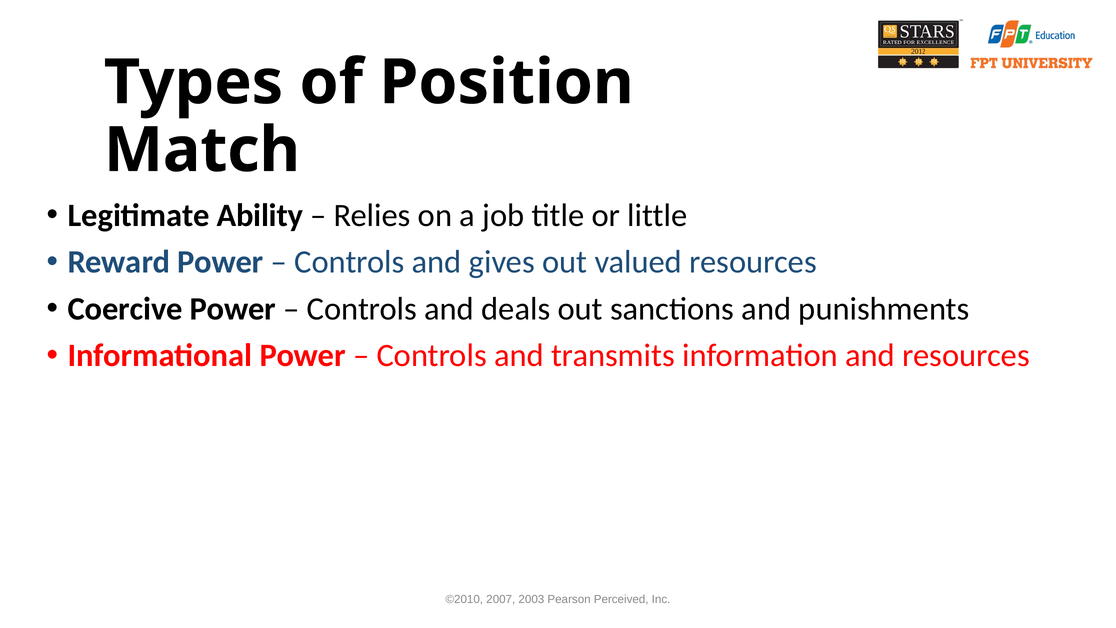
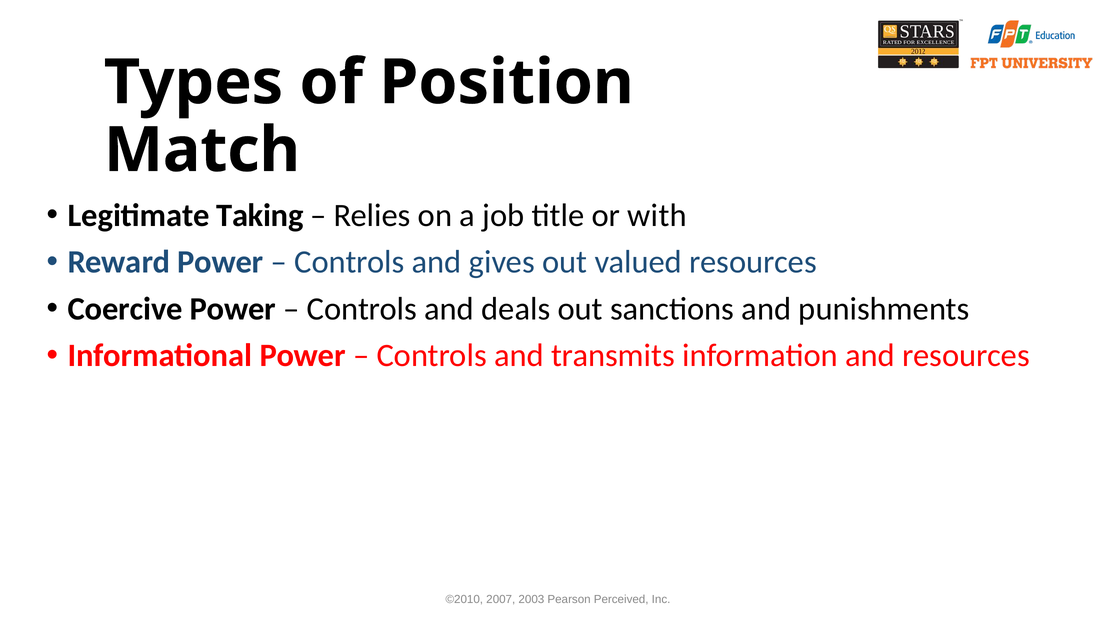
Ability: Ability -> Taking (260, 215)
little: little -> with (657, 215)
